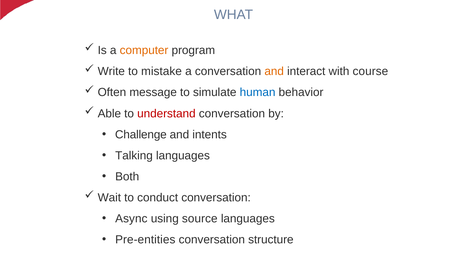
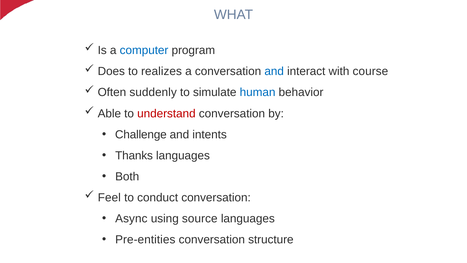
computer colour: orange -> blue (144, 50)
Write: Write -> Does (111, 71)
mistake: mistake -> realizes (162, 71)
and colour: orange -> blue (274, 71)
message: message -> suddenly (153, 92)
Talking: Talking -> Thanks (134, 155)
Wait: Wait -> Feel (109, 197)
